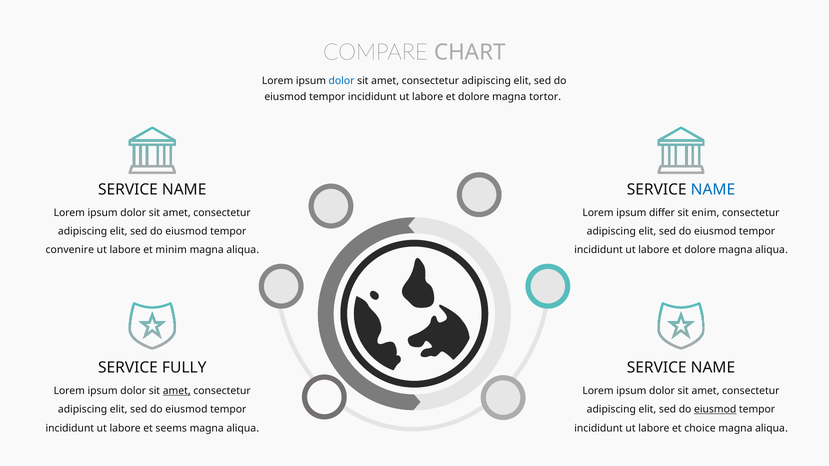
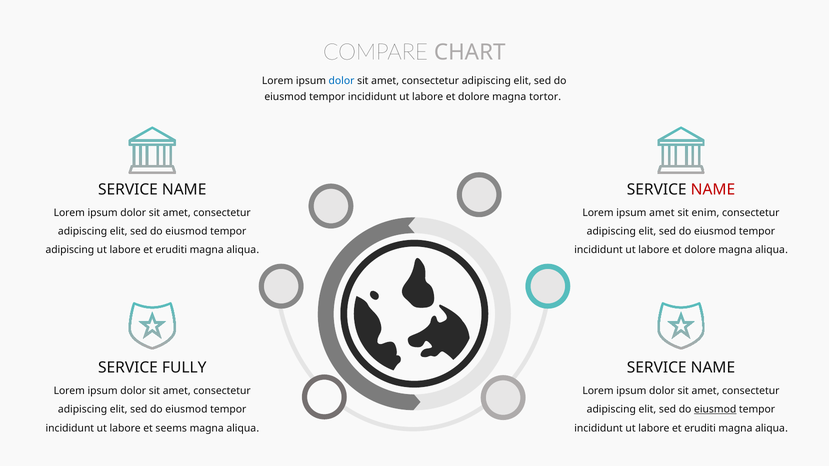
NAME colour: blue -> red (713, 190)
ipsum differ: differ -> amet (662, 213)
convenire: convenire -> adipiscing (70, 250)
minim: minim -> eruditi (171, 250)
amet underline: present -> none (177, 391)
choice: choice -> eruditi (700, 428)
